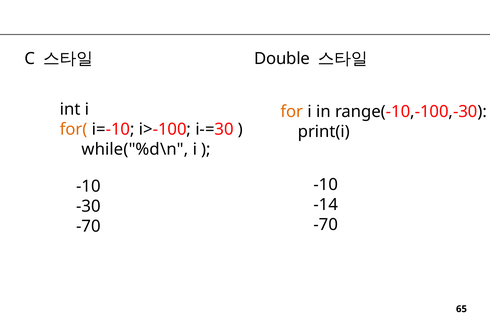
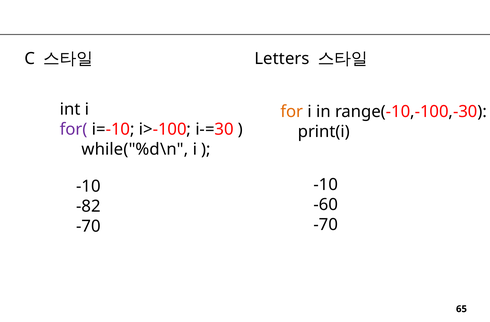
Double: Double -> Letters (282, 59)
for( colour: orange -> purple (74, 129)
-14: -14 -> -60 (326, 205)
-30: -30 -> -82 (88, 206)
